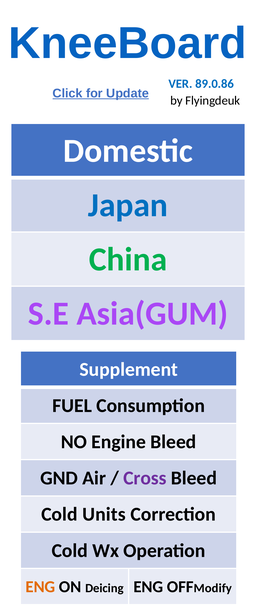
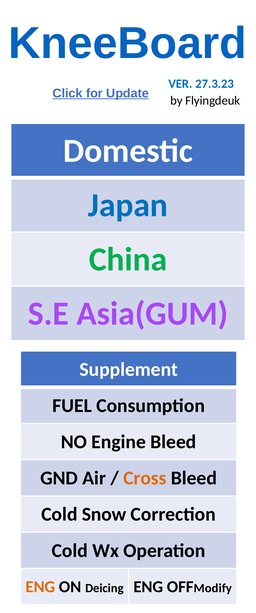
89.0.86: 89.0.86 -> 27.3.23 (215, 84)
Cross colour: purple -> orange (145, 478)
Units: Units -> Snow (104, 514)
